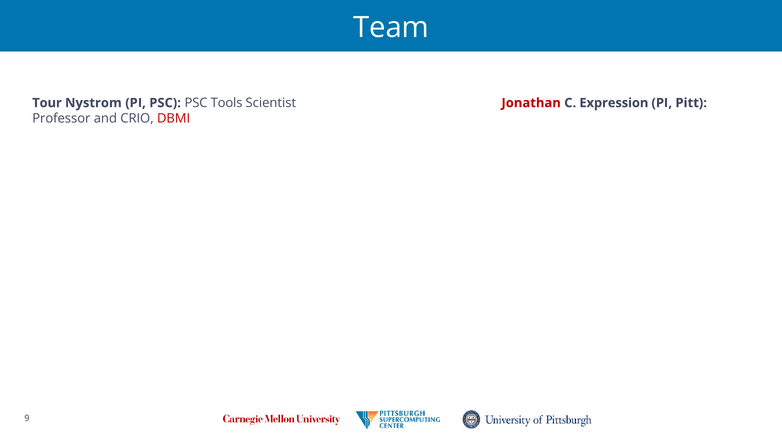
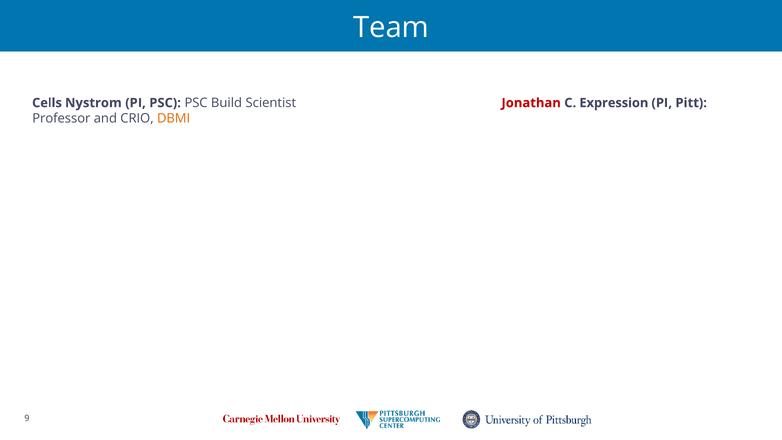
Tour: Tour -> Cells (47, 103)
Tools: Tools -> Build (226, 103)
DBMI colour: red -> orange (174, 119)
